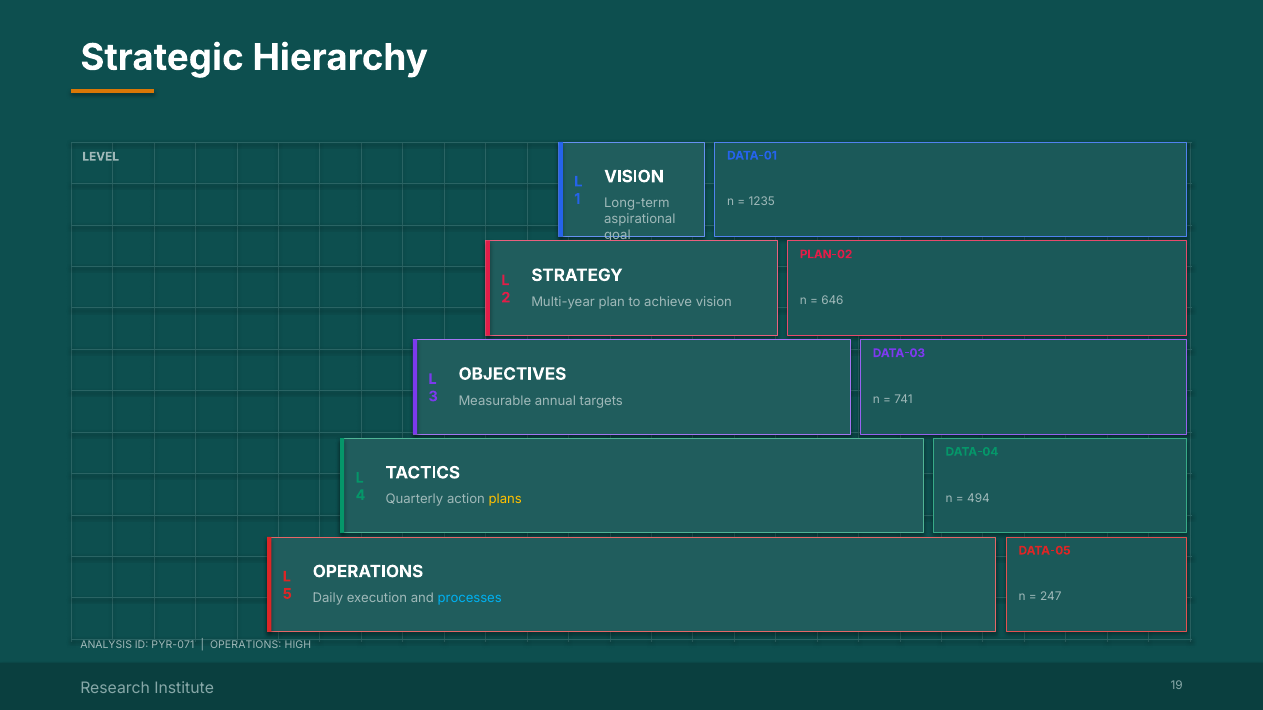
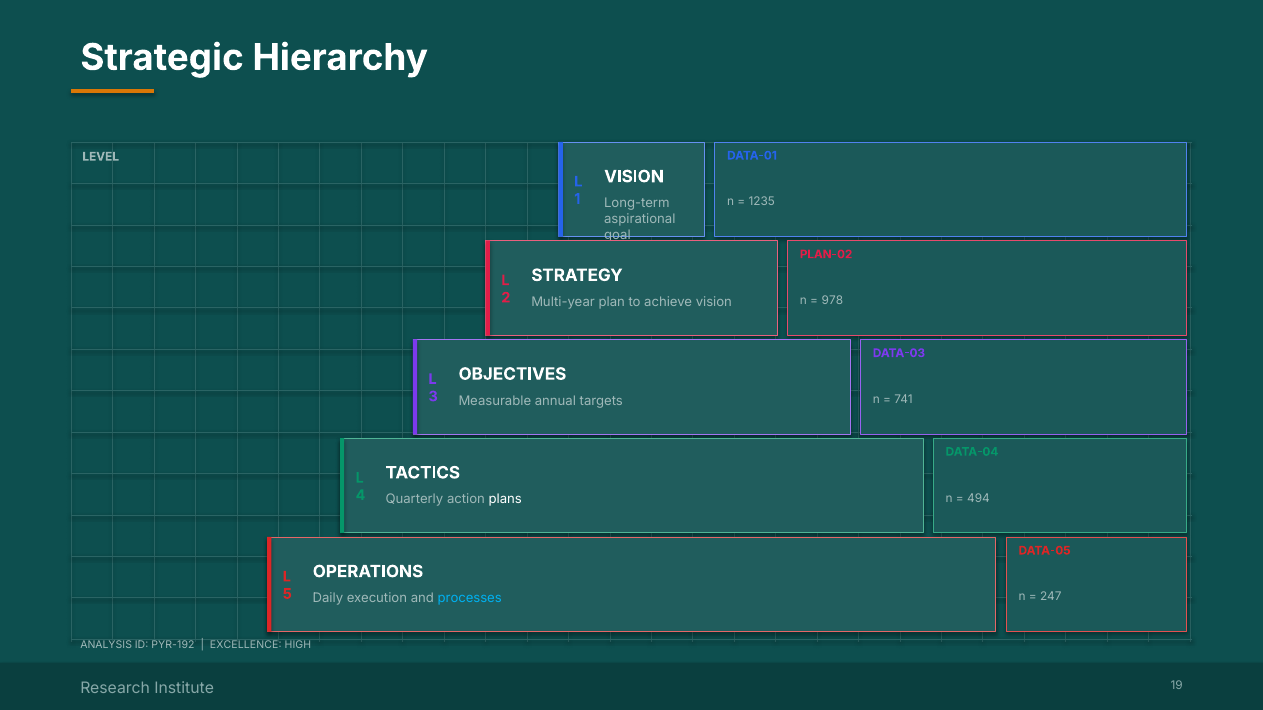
646: 646 -> 978 (832, 301)
plans colour: yellow -> white (505, 500)
PYR-071: PYR-071 -> PYR-192 (173, 646)
OPERATIONS: OPERATIONS -> EXCELLENCE (246, 646)
